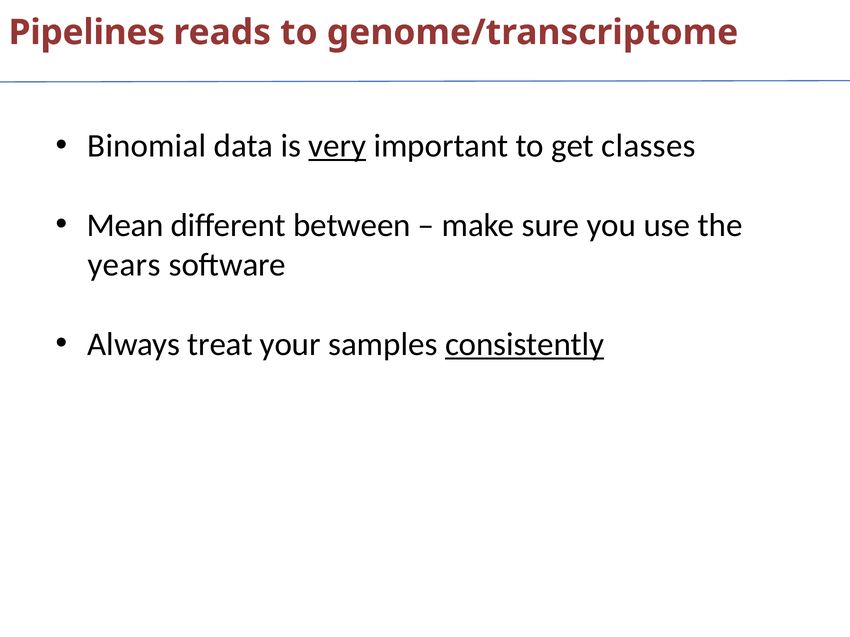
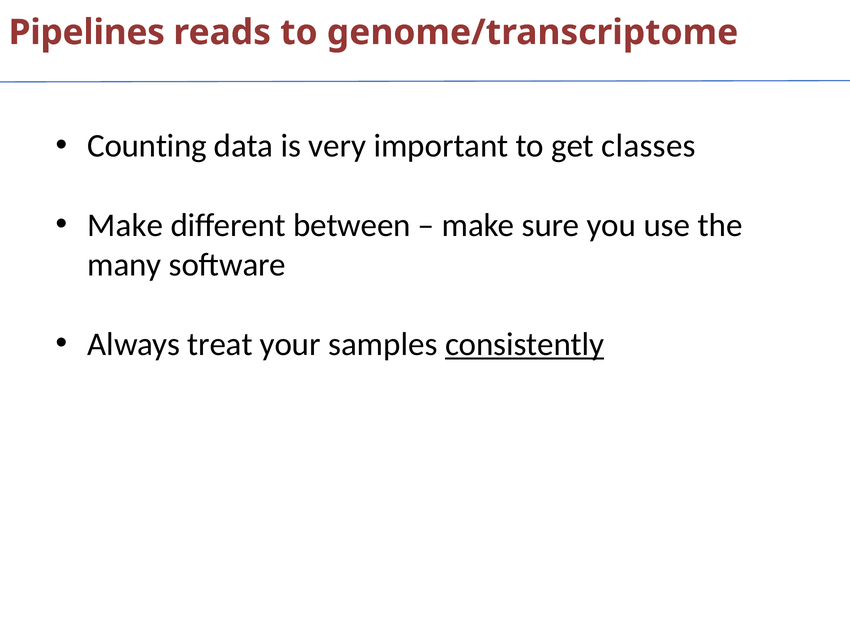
Binomial: Binomial -> Counting (147, 146)
very underline: present -> none (337, 146)
Mean: Mean -> Make (125, 226)
years: years -> many (124, 265)
